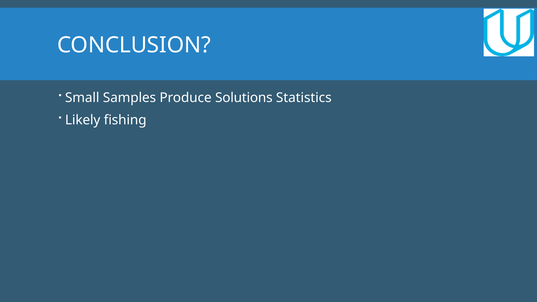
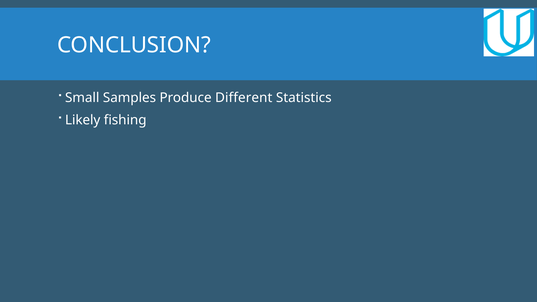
Solutions: Solutions -> Different (244, 98)
